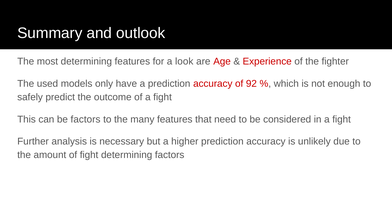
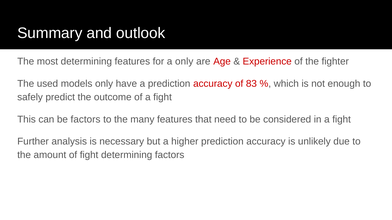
a look: look -> only (184, 62)
92: 92 -> 83 (251, 84)
